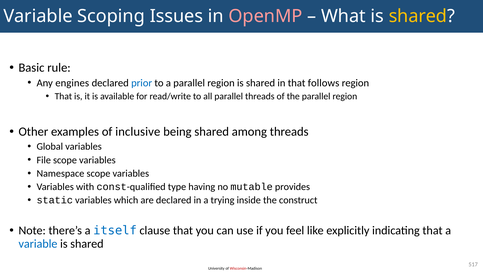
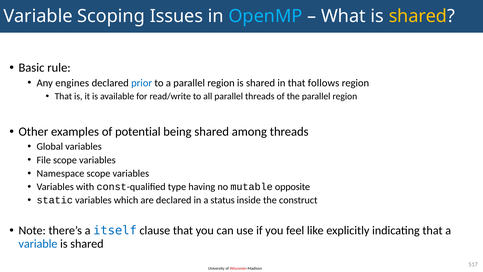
OpenMP colour: pink -> light blue (265, 16)
inclusive: inclusive -> potential (138, 132)
provides: provides -> opposite (293, 187)
trying: trying -> status (223, 200)
